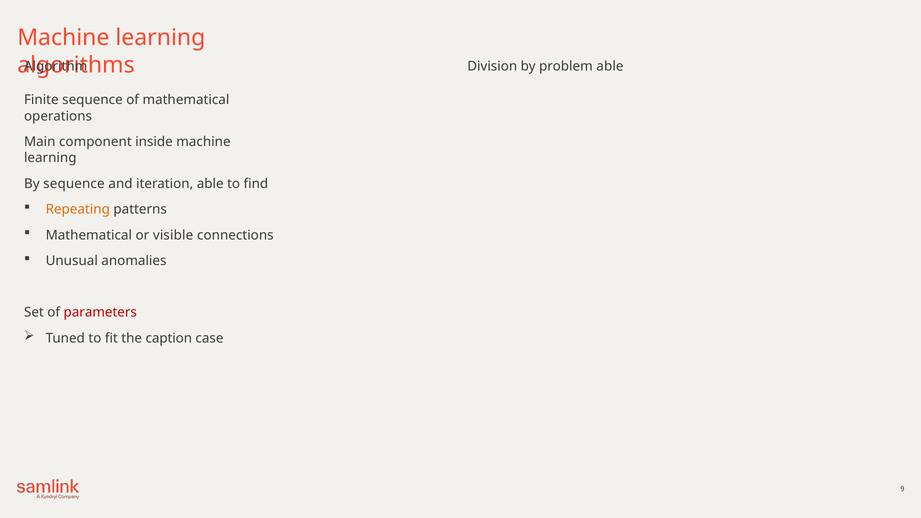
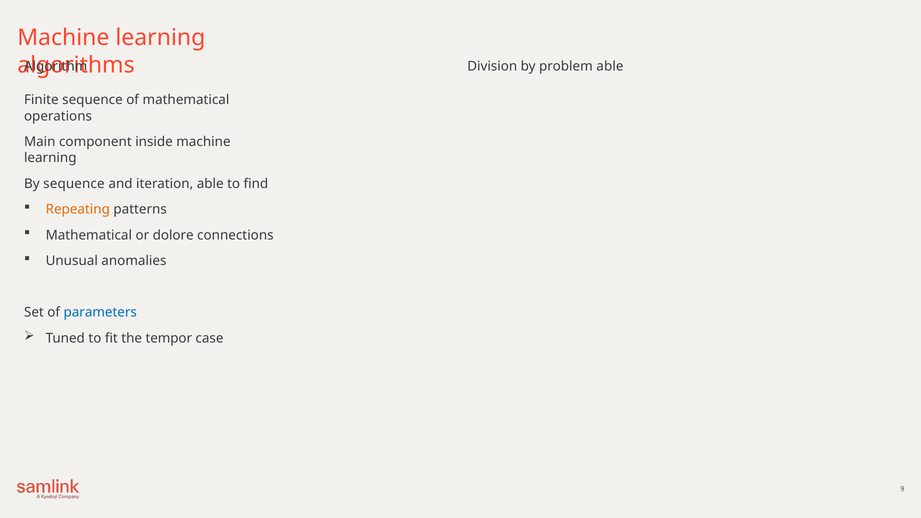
visible: visible -> dolore (173, 235)
parameters colour: red -> blue (100, 312)
caption: caption -> tempor (169, 338)
